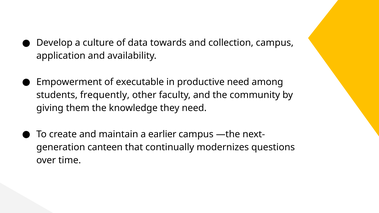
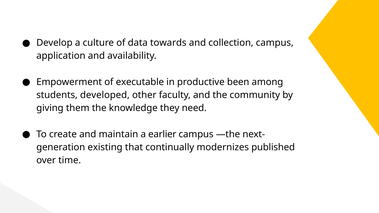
productive need: need -> been (238, 82)
frequently: frequently -> developed (105, 95)
canteen: canteen -> existing (105, 147)
questions: questions -> published (273, 147)
